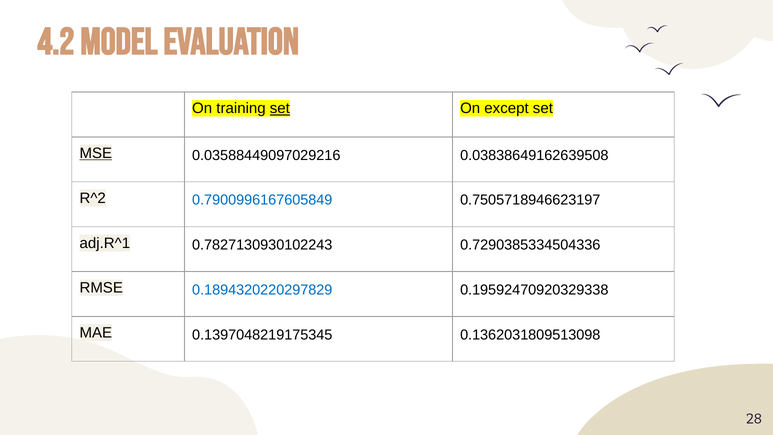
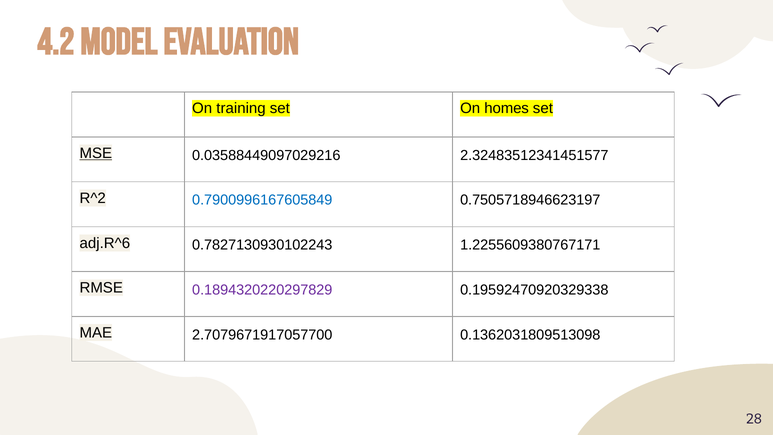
set underline: present -> none (280, 108)
except: except -> homes (507, 108)
0.03838649162639508: 0.03838649162639508 -> 2.32483512341451577 (534, 155)
adj.R^1: adj.R^1 -> adj.R^6 (105, 243)
0.7290385334504336: 0.7290385334504336 -> 1.2255609380767171 (530, 245)
0.1894320220297829 colour: blue -> purple (262, 290)
0.1397048219175345: 0.1397048219175345 -> 2.7079671917057700 (262, 335)
